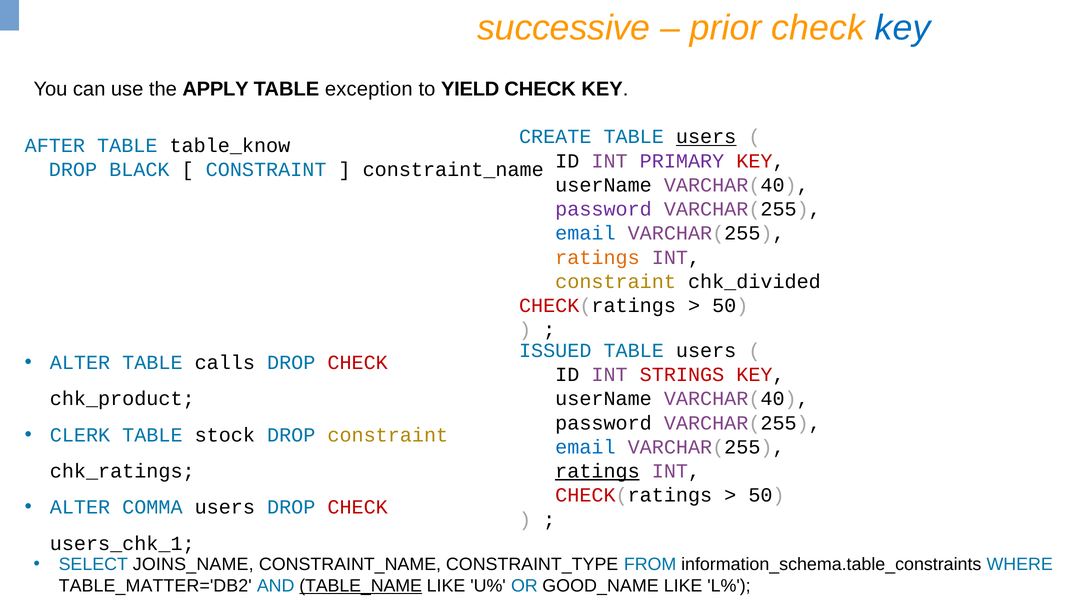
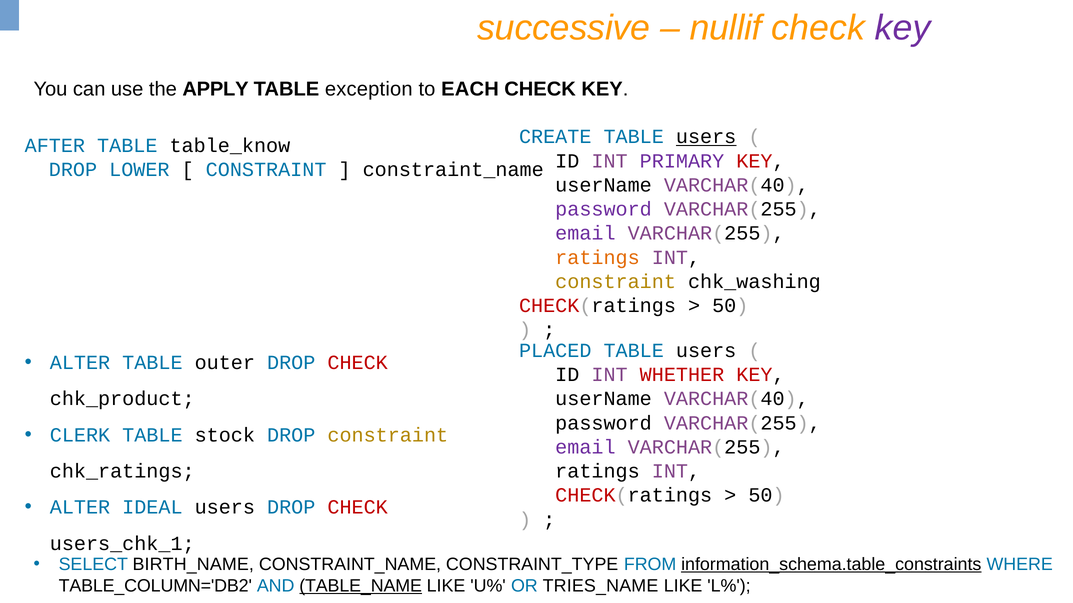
prior: prior -> nullif (726, 28)
key colour: blue -> purple (903, 28)
YIELD: YIELD -> EACH (470, 89)
BLACK: BLACK -> LOWER (139, 170)
email colour: blue -> purple (585, 234)
chk_divided: chk_divided -> chk_washing (754, 282)
ISSUED: ISSUED -> PLACED (555, 351)
calls: calls -> outer (225, 363)
STRINGS: STRINGS -> WHETHER (682, 375)
email colour: blue -> purple (585, 447)
ratings underline: present -> none (597, 472)
COMMA: COMMA -> IDEAL (152, 508)
JOINS_NAME: JOINS_NAME -> BIRTH_NAME (193, 565)
information_schema.table_constraints underline: none -> present (831, 565)
TABLE_MATTER='DB2: TABLE_MATTER='DB2 -> TABLE_COLUMN='DB2 (155, 586)
GOOD_NAME: GOOD_NAME -> TRIES_NAME (600, 586)
